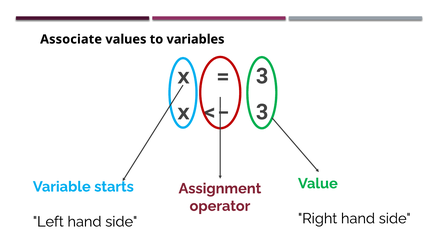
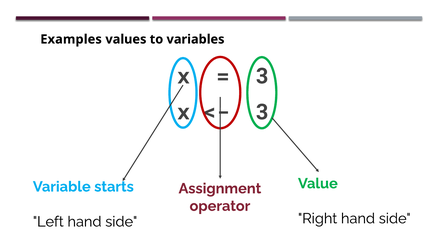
Associate: Associate -> Examples (71, 39)
